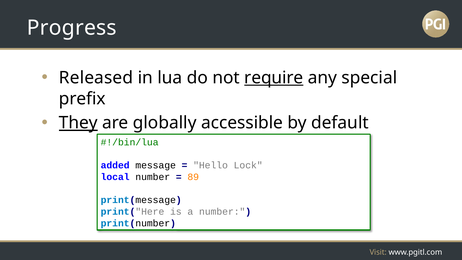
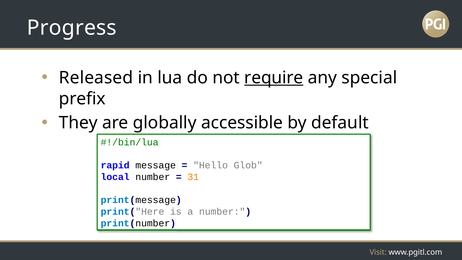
They underline: present -> none (78, 123)
added: added -> rapid (115, 165)
Lock: Lock -> Glob (248, 165)
89: 89 -> 31 (193, 177)
